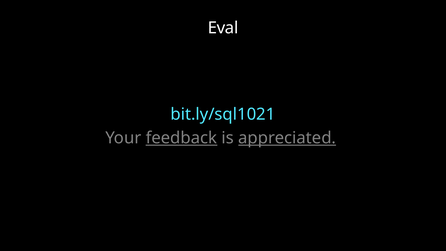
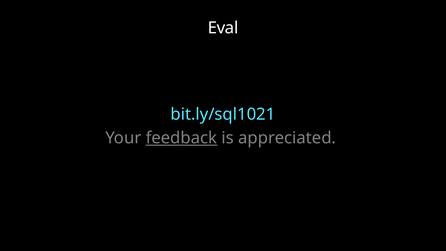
appreciated underline: present -> none (287, 138)
